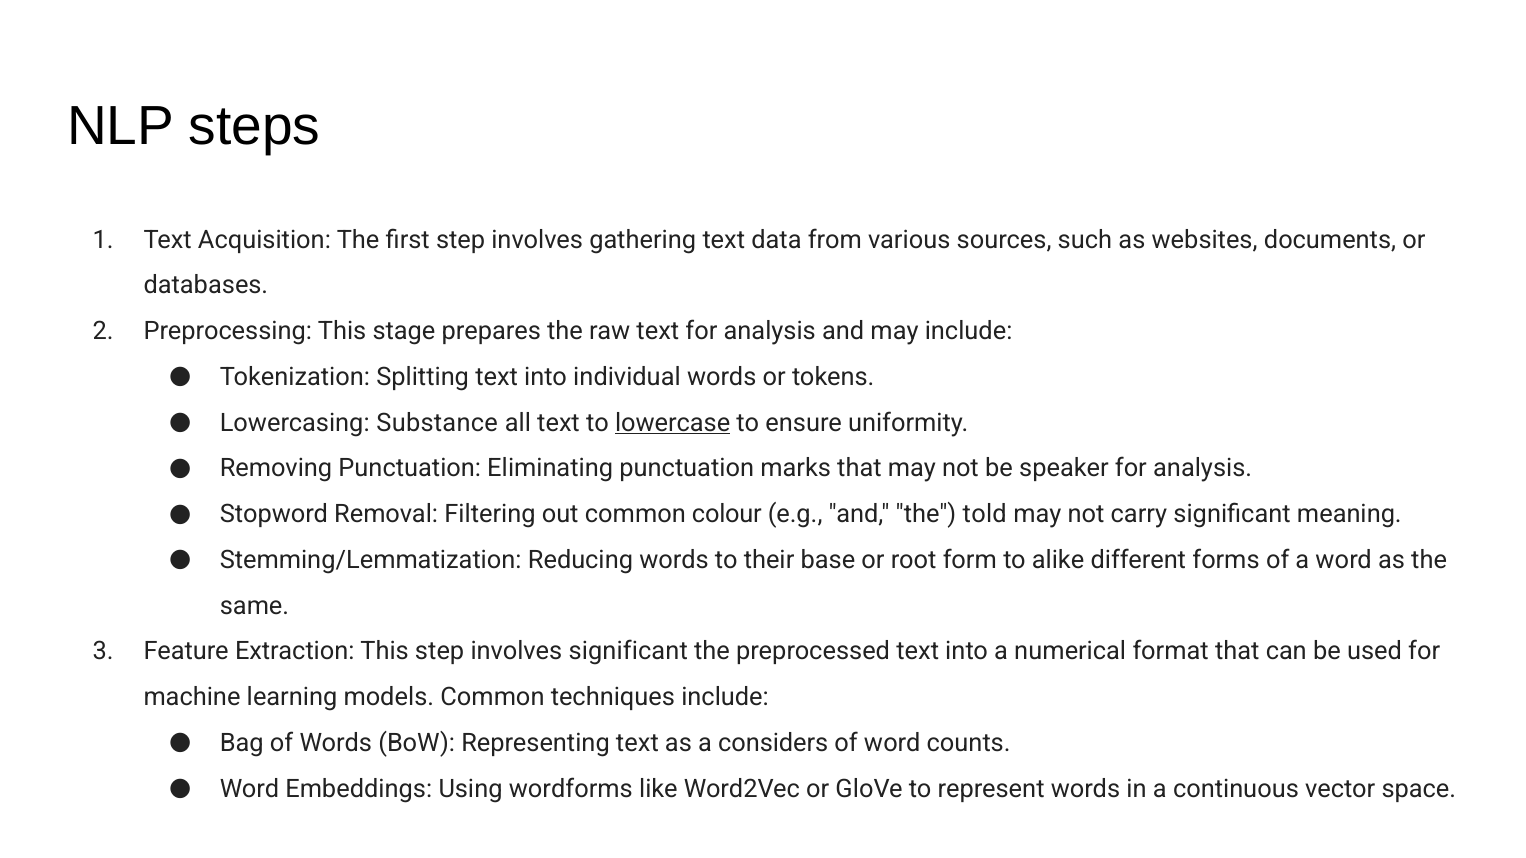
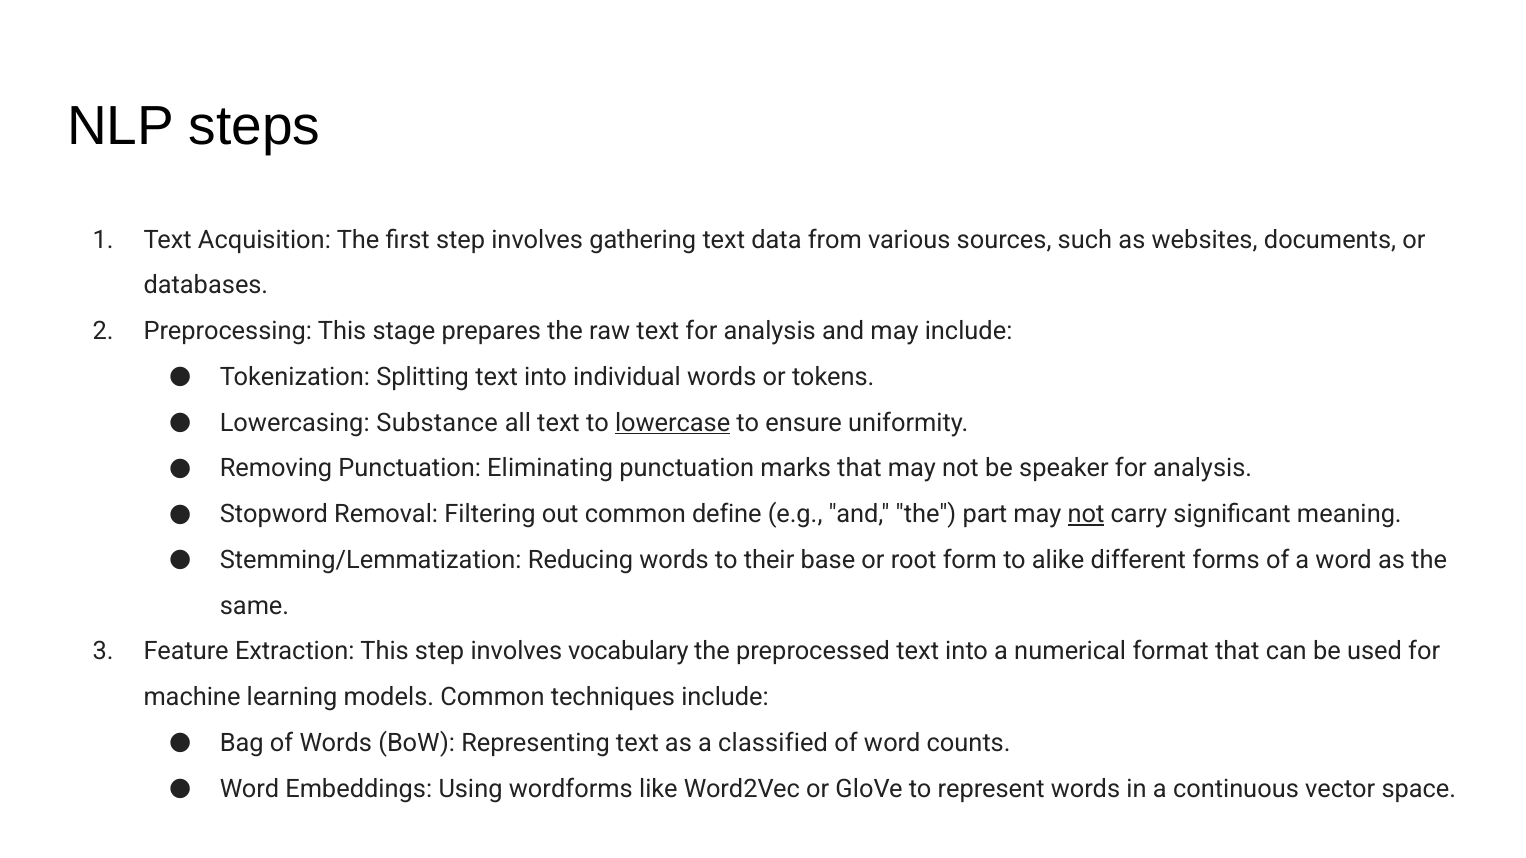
colour: colour -> define (727, 515)
told: told -> part (985, 515)
not underline: none -> present (1086, 515)
involves significant: significant -> vocabulary (628, 652)
considers: considers -> classified (773, 743)
